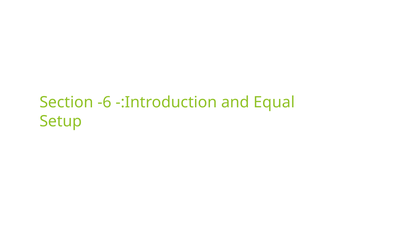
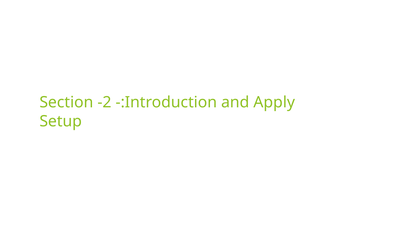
-6: -6 -> -2 (104, 103)
Equal: Equal -> Apply (274, 103)
